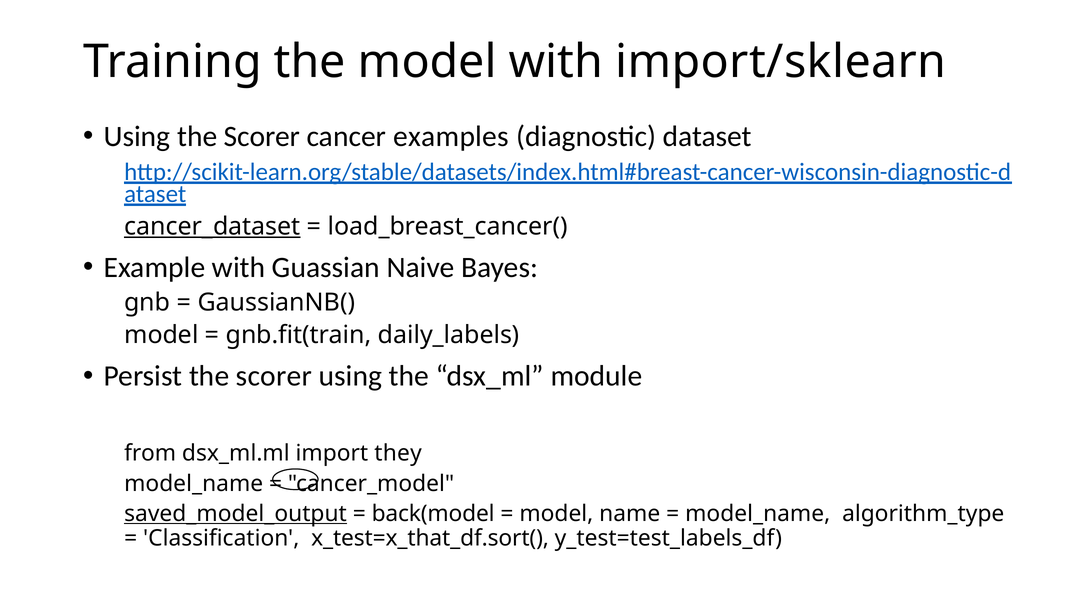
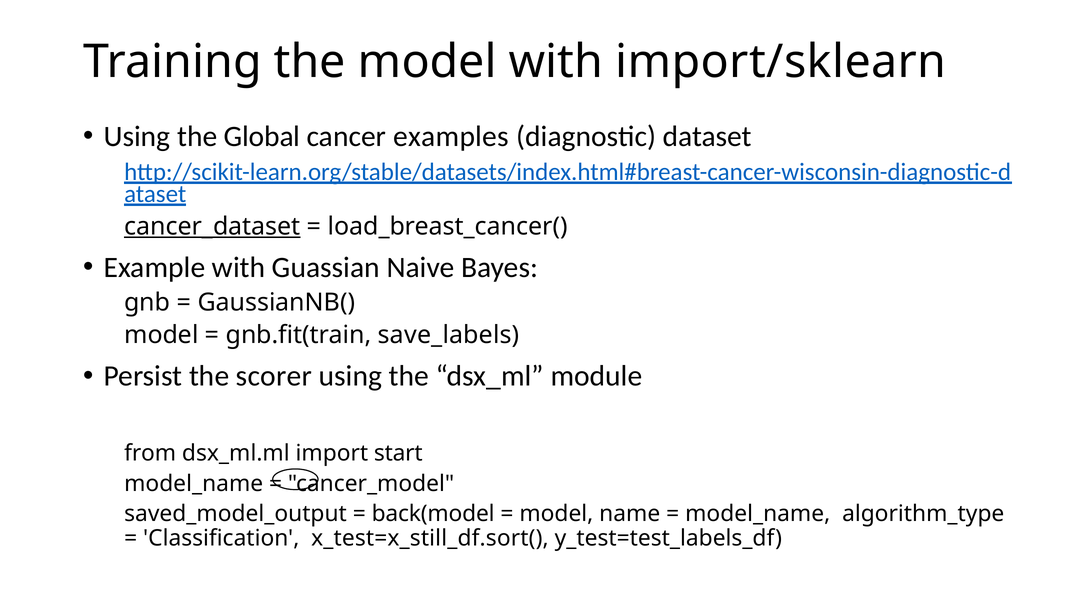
Using the Scorer: Scorer -> Global (262, 136)
daily_labels: daily_labels -> save_labels (449, 335)
they: they -> start (398, 453)
saved_model_output underline: present -> none (236, 514)
x_test=x_that_df.sort(: x_test=x_that_df.sort( -> x_test=x_still_df.sort( (430, 539)
